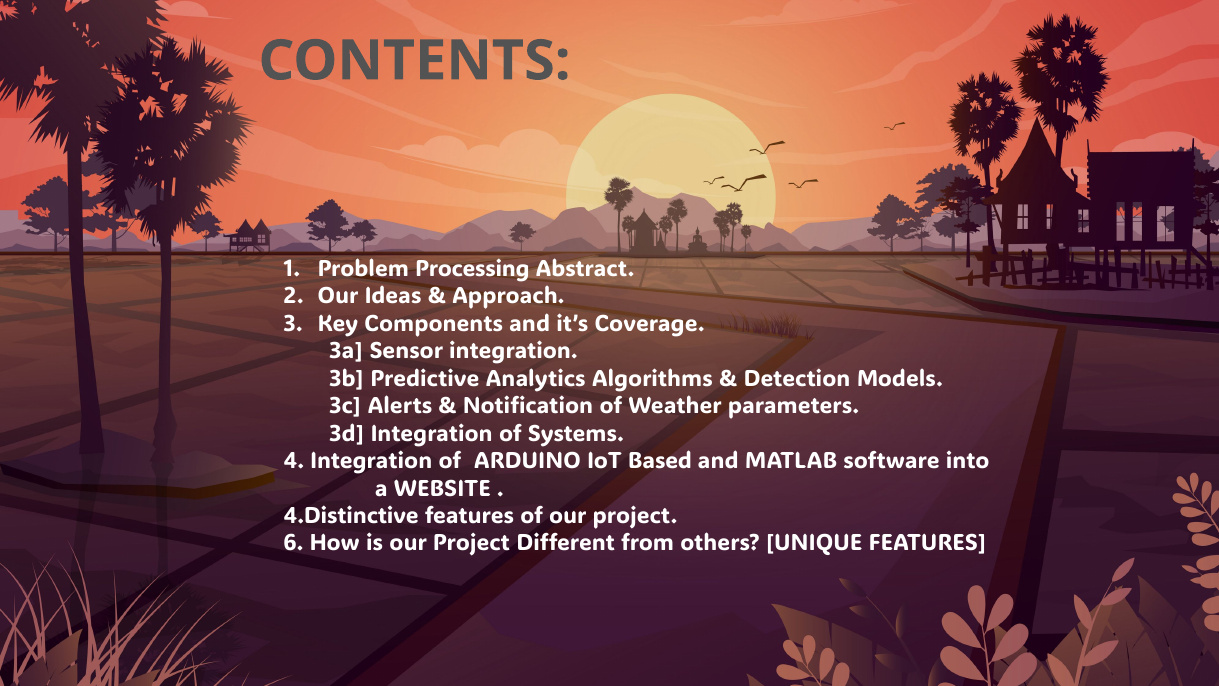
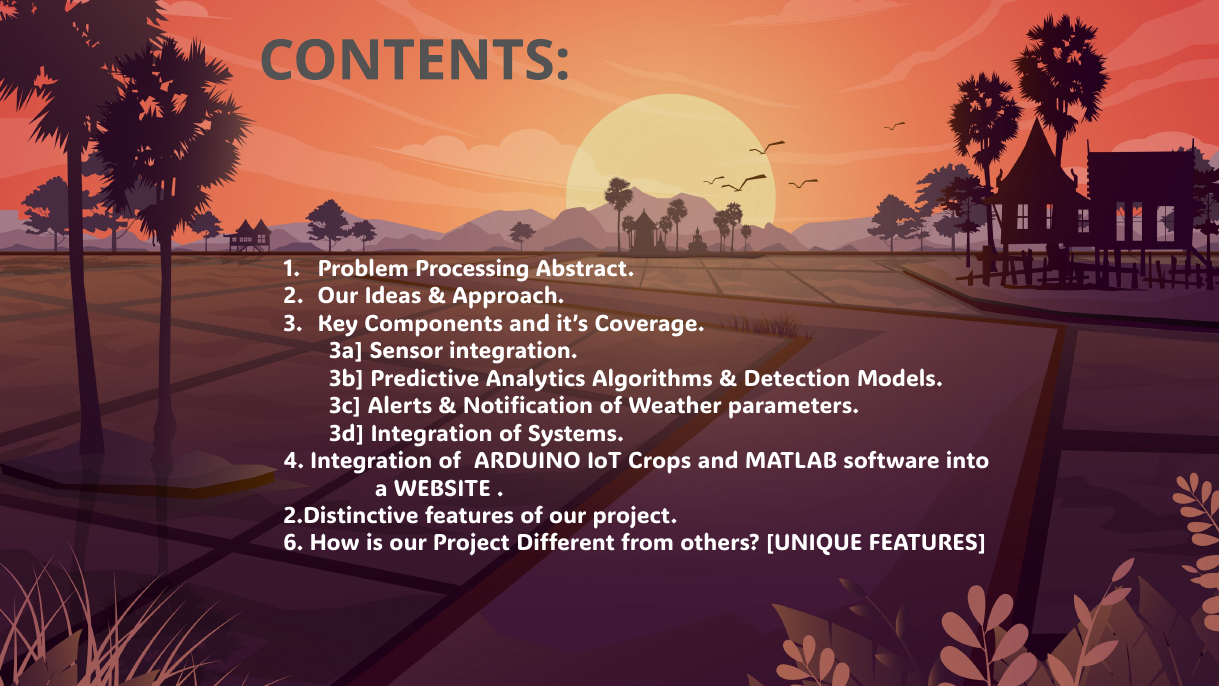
Based: Based -> Crops (660, 461)
4.Distinctive: 4.Distinctive -> 2.Distinctive (351, 516)
